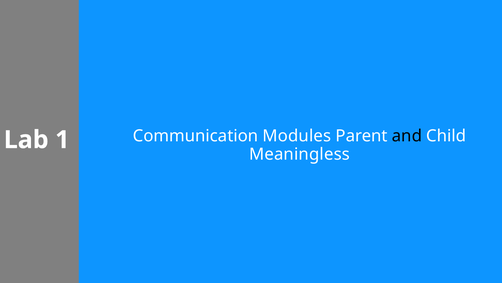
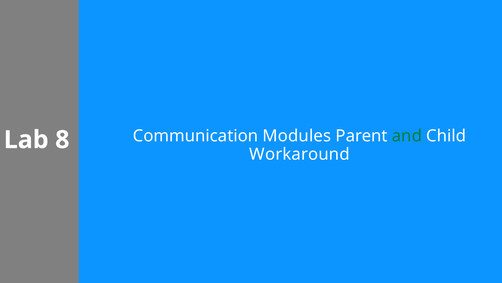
and colour: black -> green (407, 136)
1: 1 -> 8 (62, 140)
Meaningless: Meaningless -> Workaround (300, 154)
